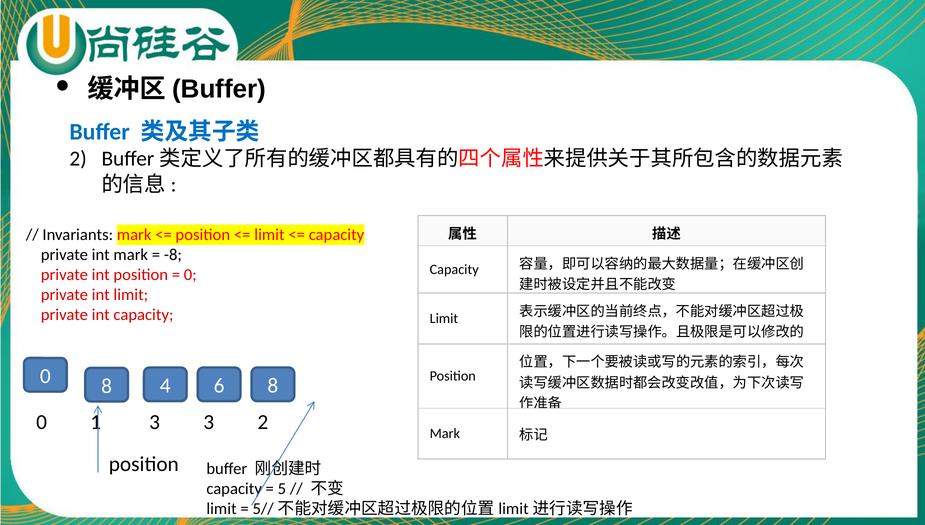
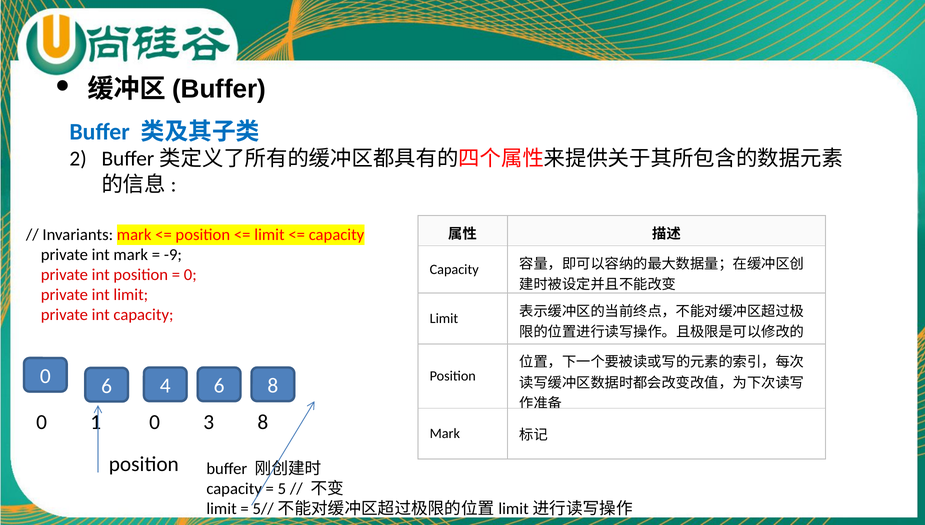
-8: -8 -> -9 (173, 255)
0 8: 8 -> 6 (107, 386)
1 3: 3 -> 0 (155, 422)
3 2: 2 -> 8 (263, 422)
